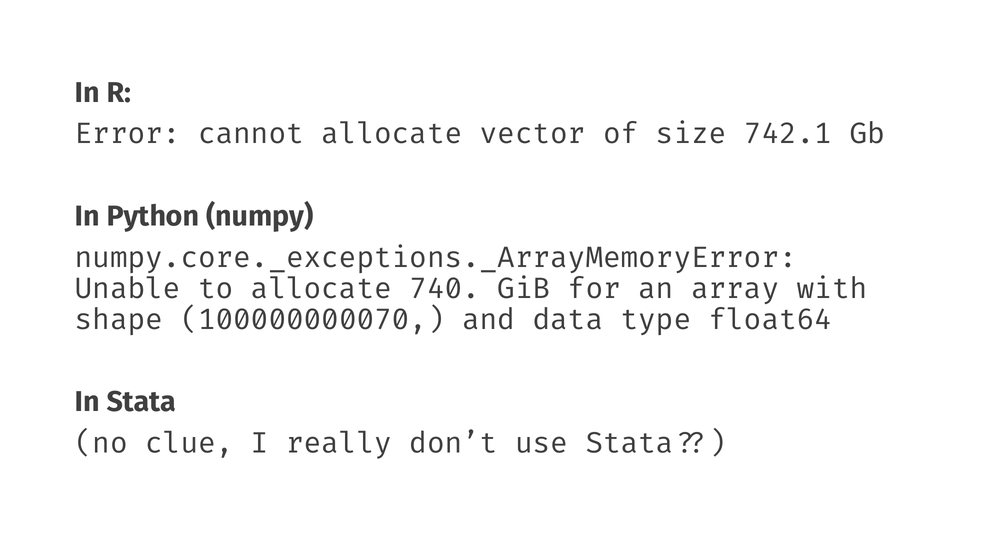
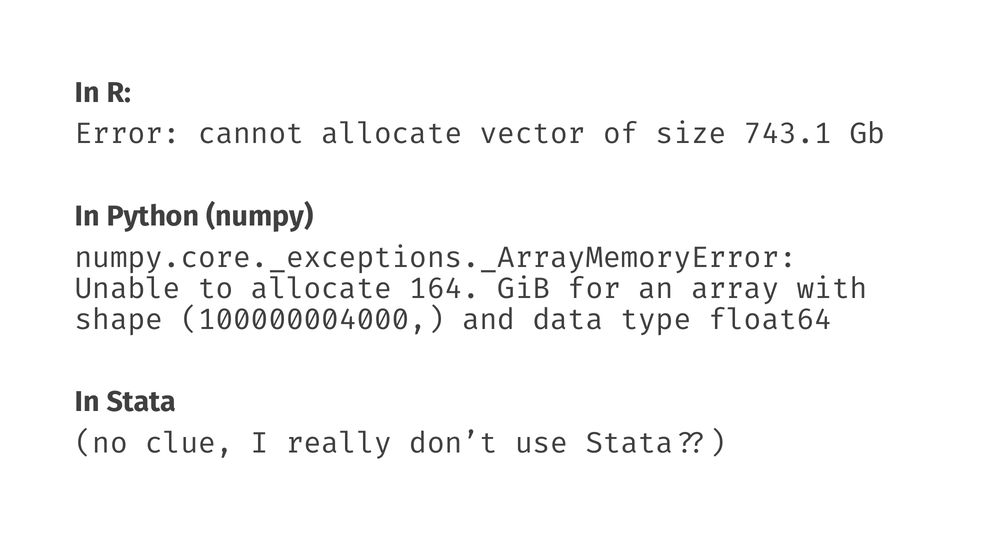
742.1: 742.1 -> 743.1 (788, 134)
740: 740 -> 164 (445, 289)
100000000070: 100000000070 -> 100000004000 (313, 320)
